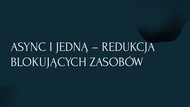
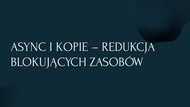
JEDNĄ: JEDNĄ -> KOPIE (72, 47)
